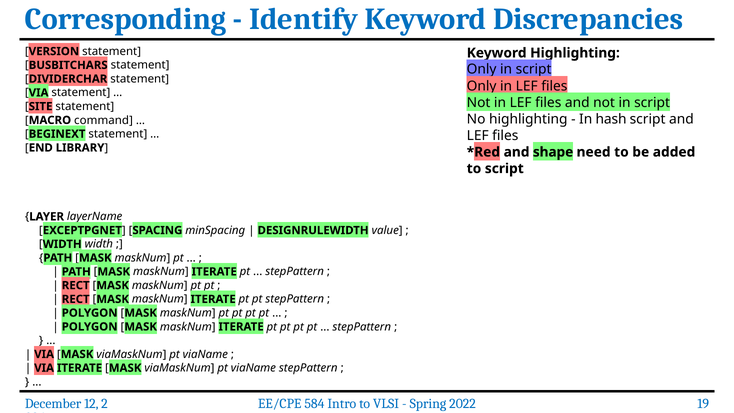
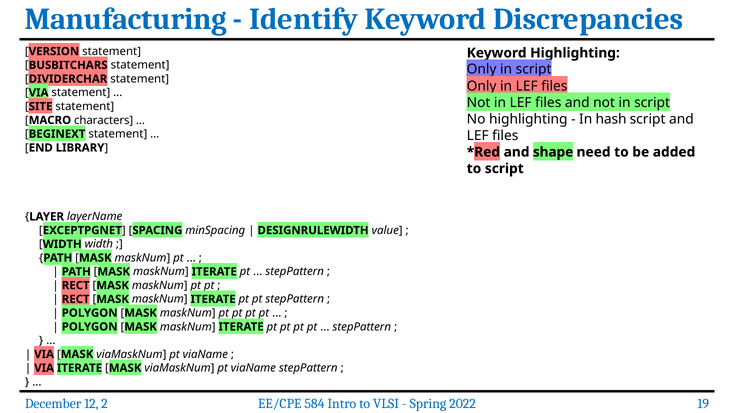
Corresponding: Corresponding -> Manufacturing (126, 19)
command: command -> characters (104, 120)
